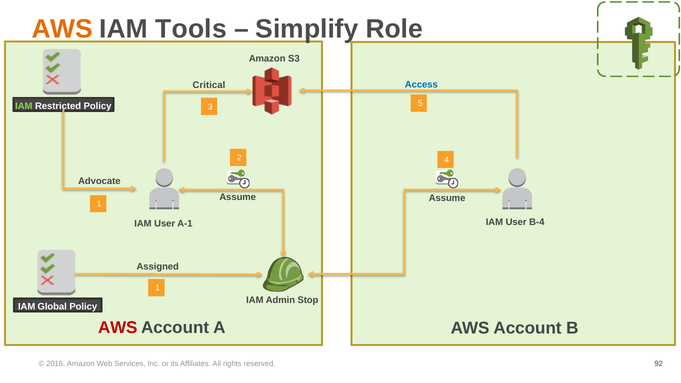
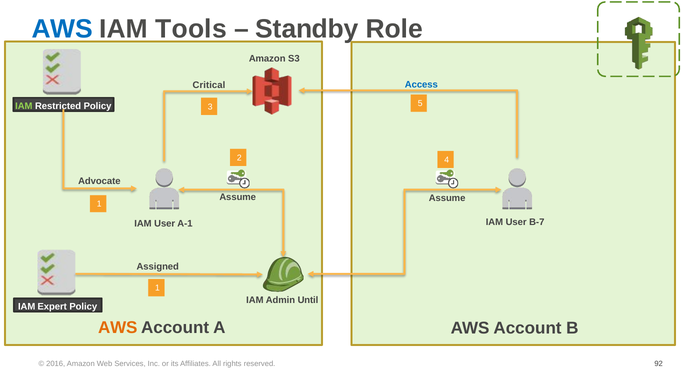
AWS colour: orange -> blue (62, 29)
Simplify: Simplify -> Standby (307, 29)
B-4: B-4 -> B-7 (537, 222)
Stop: Stop -> Until (308, 300)
Global: Global -> Expert (52, 307)
AWS colour: red -> orange (118, 328)
